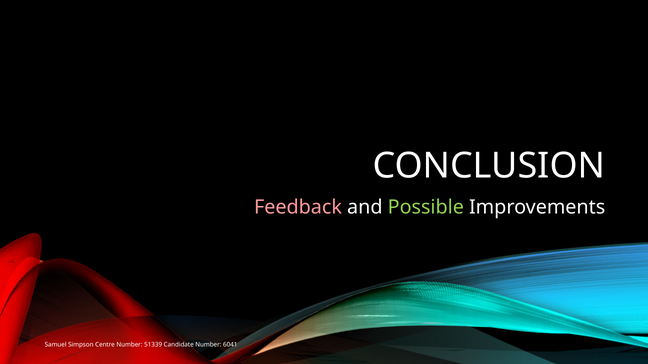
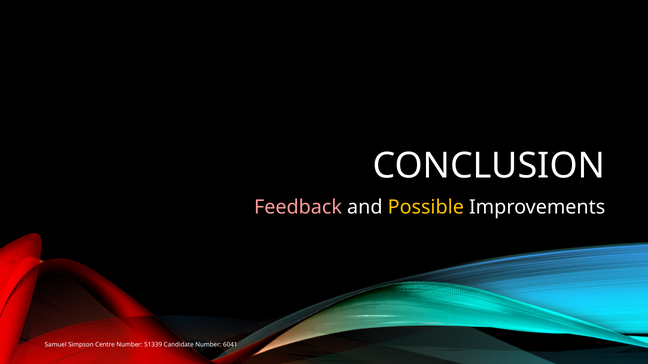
Possible colour: light green -> yellow (426, 207)
